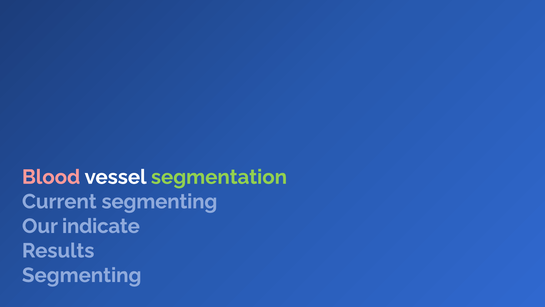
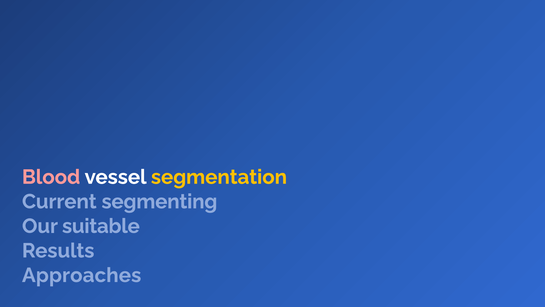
segmentation colour: light green -> yellow (219, 177)
indicate: indicate -> suitable (101, 226)
Segmenting: Segmenting -> Approaches (82, 275)
